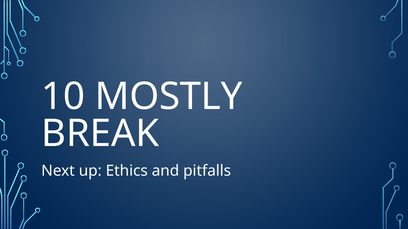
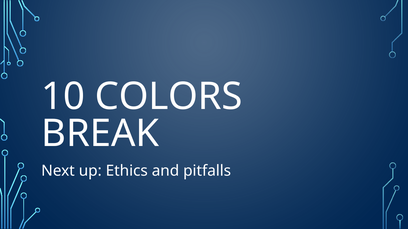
MOSTLY: MOSTLY -> COLORS (169, 97)
